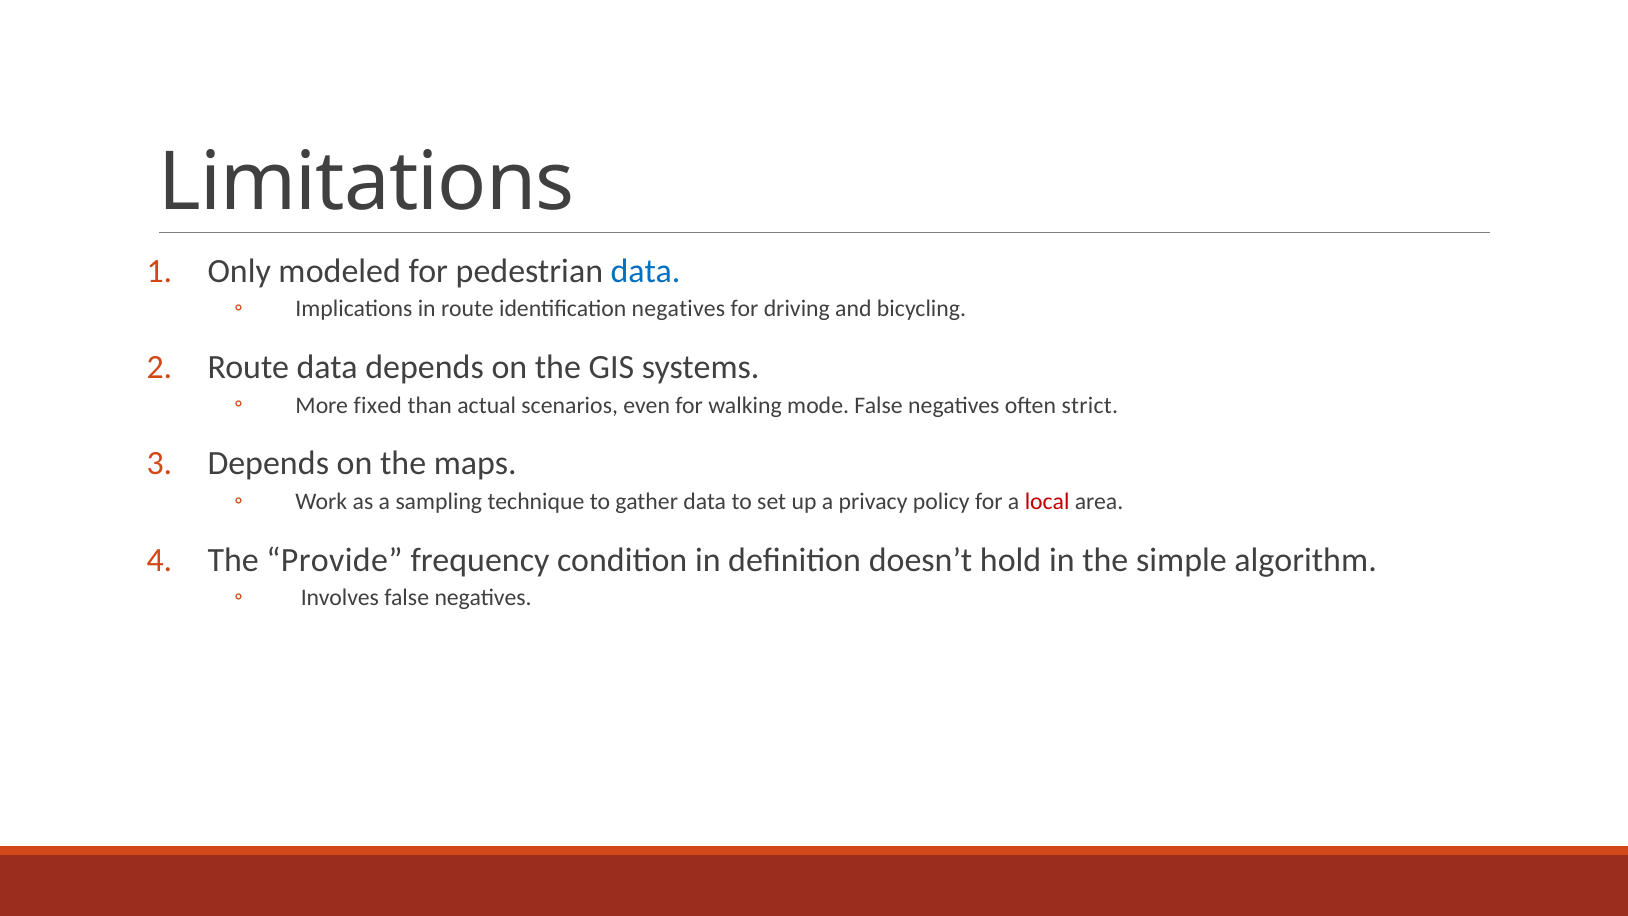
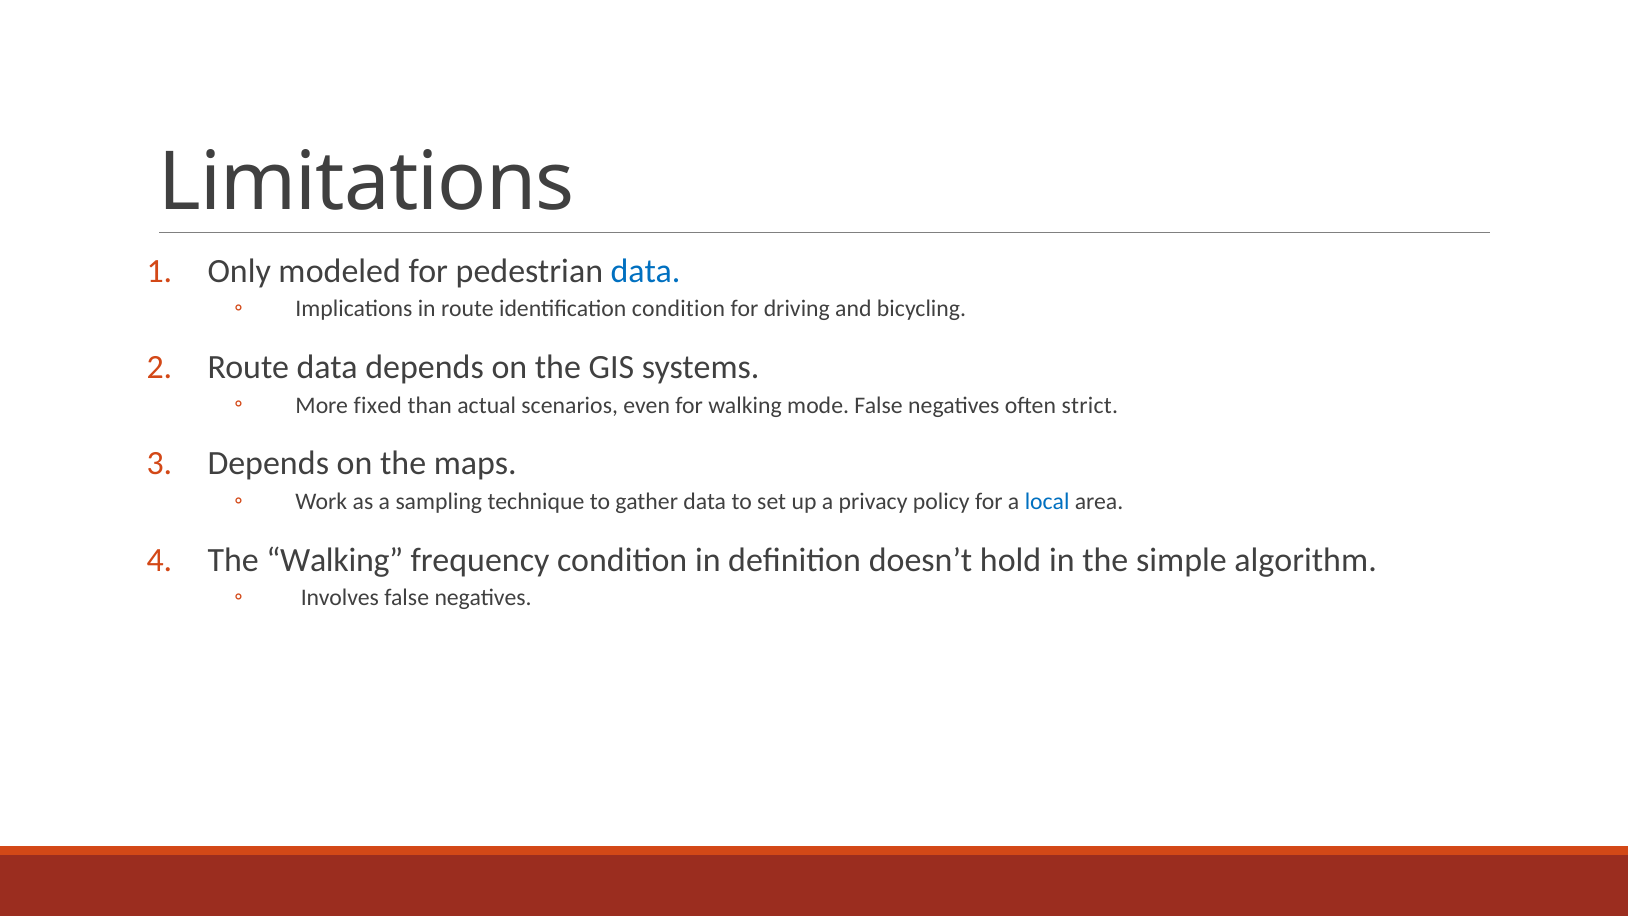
identification negatives: negatives -> condition (678, 309)
local colour: red -> blue (1047, 501)
The Provide: Provide -> Walking (335, 560)
